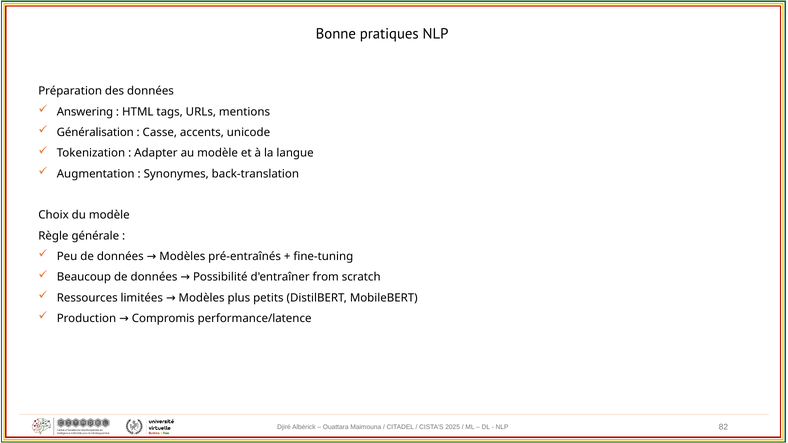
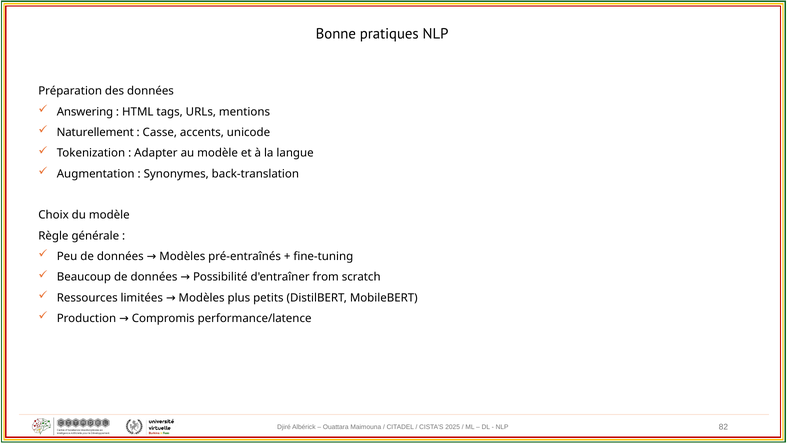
Généralisation: Généralisation -> Naturellement (95, 133)
